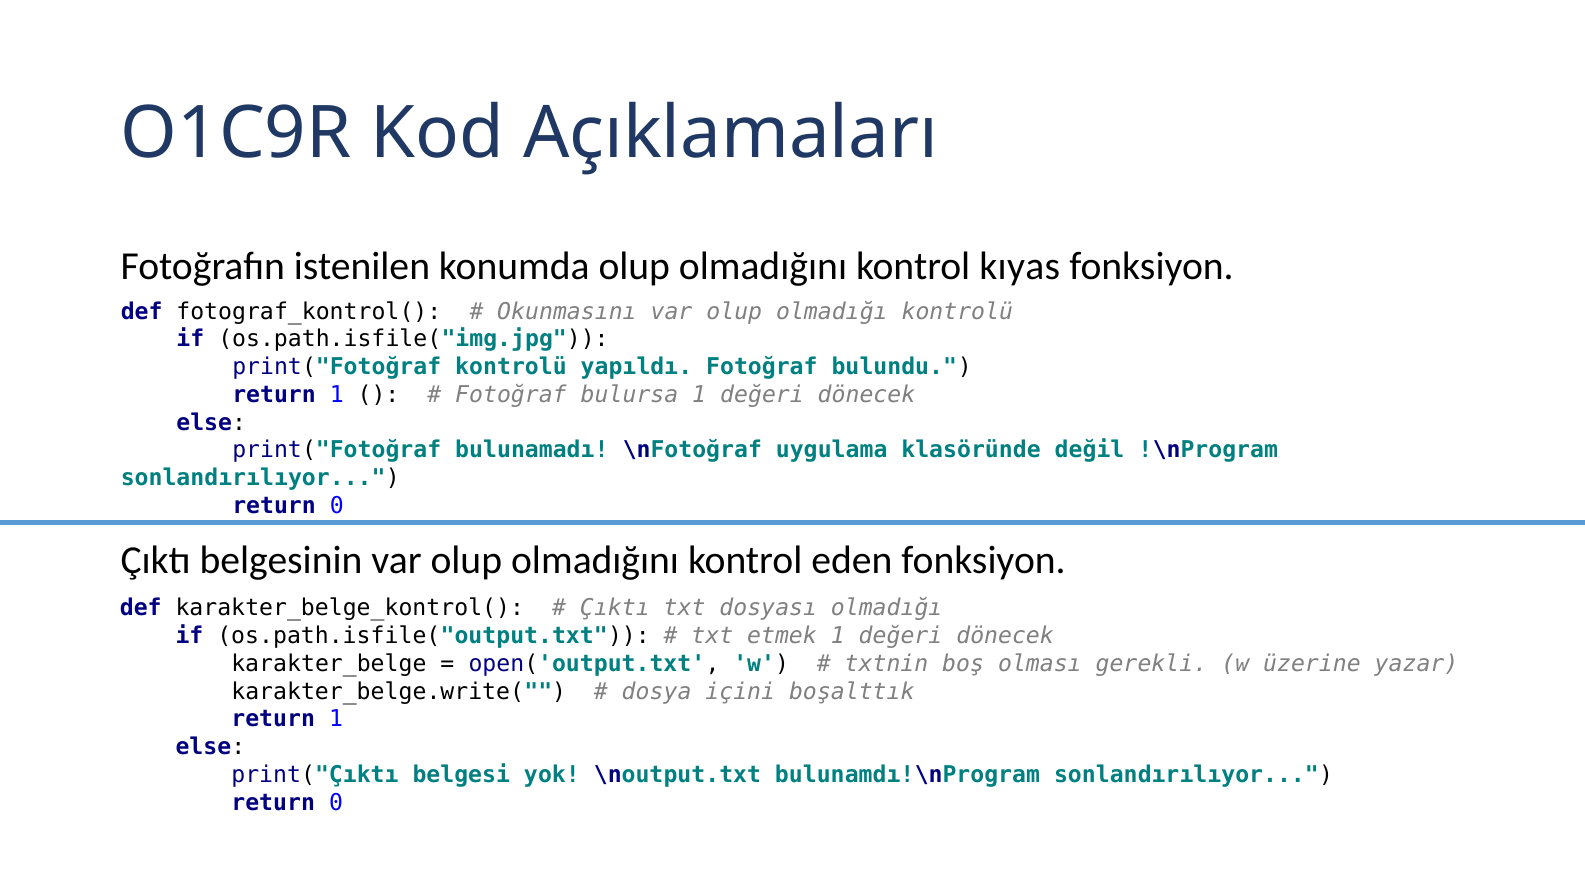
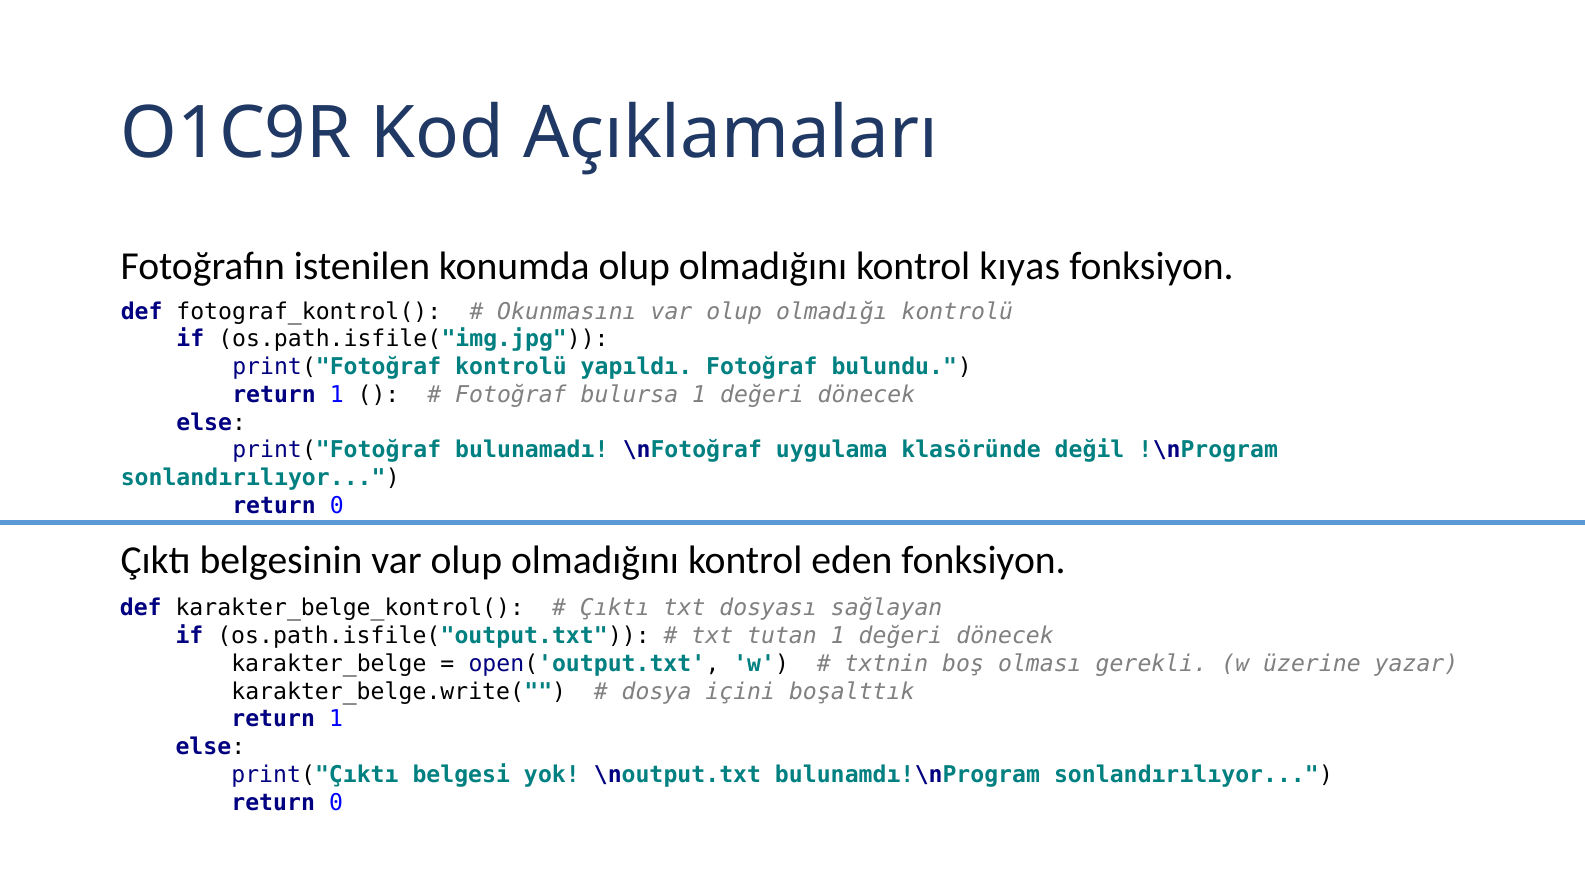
dosyası olmadığı: olmadığı -> sağlayan (887, 608)
etmek: etmek -> tutan (782, 636)
